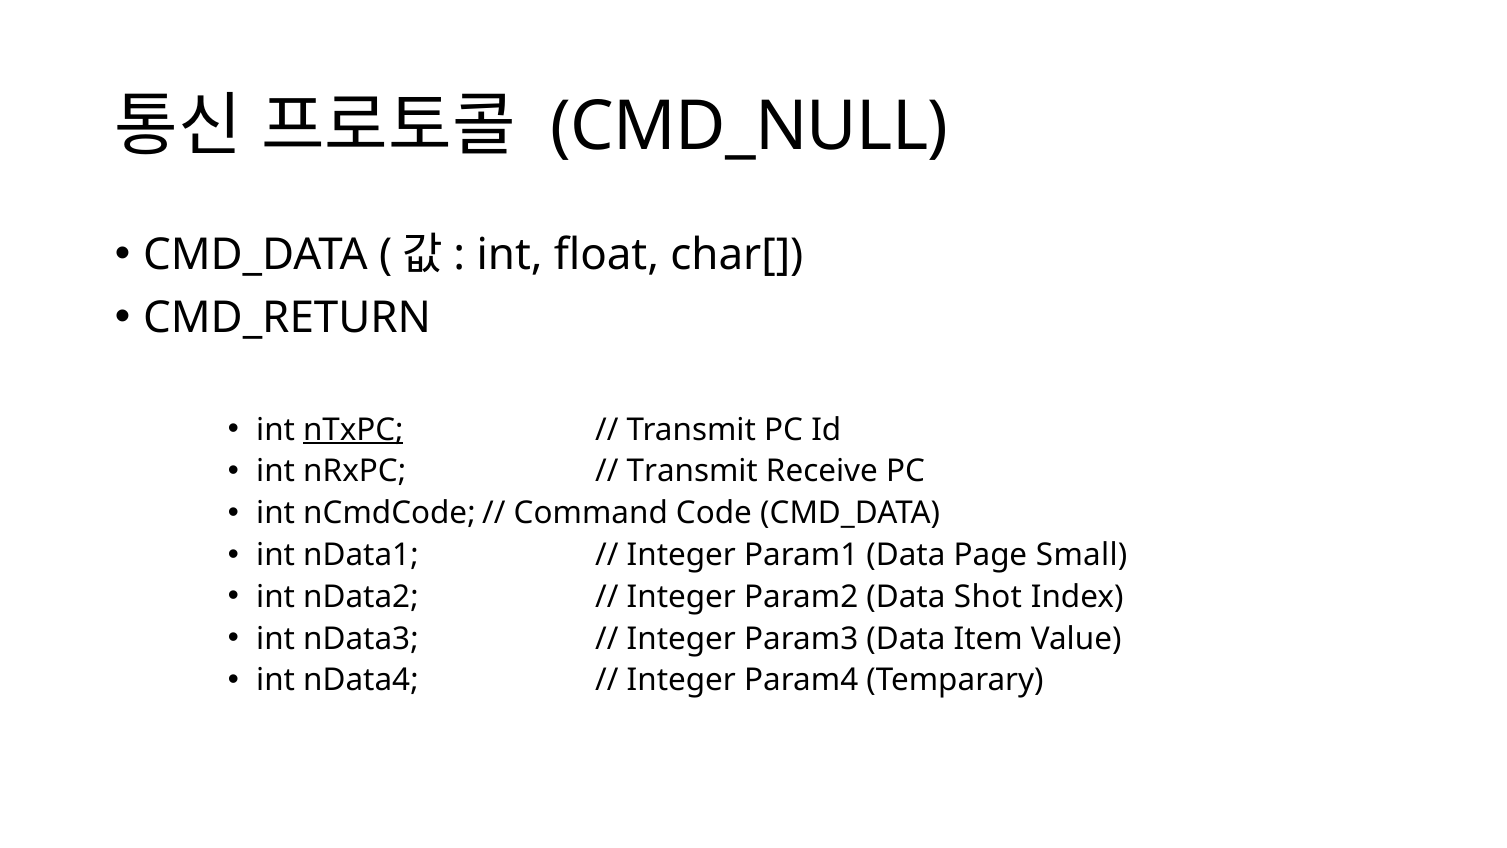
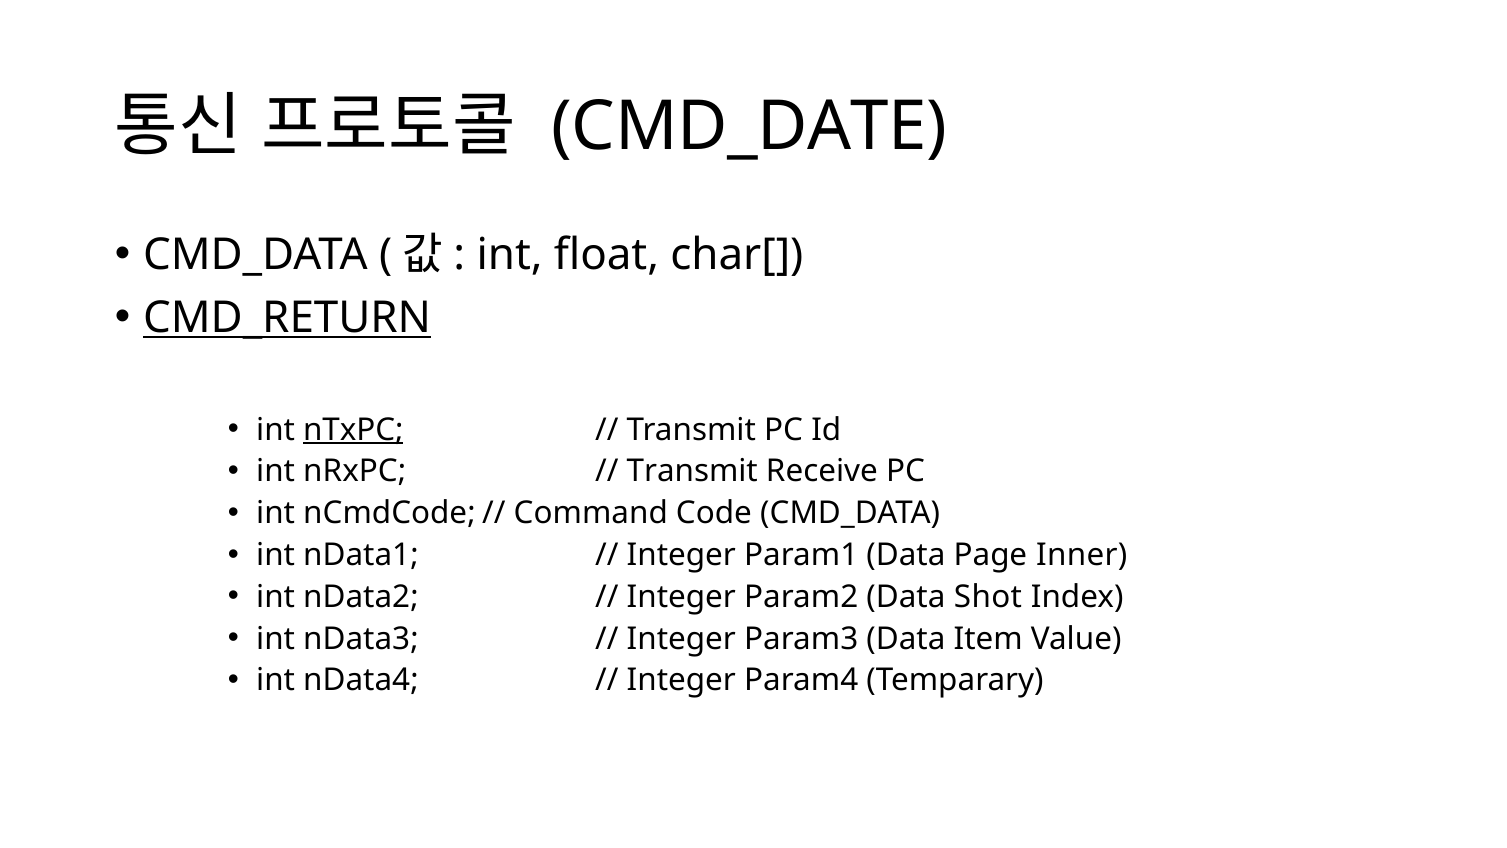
CMD_NULL: CMD_NULL -> CMD_DATE (749, 127)
CMD_RETURN underline: none -> present (287, 318)
Small: Small -> Inner (1082, 555)
